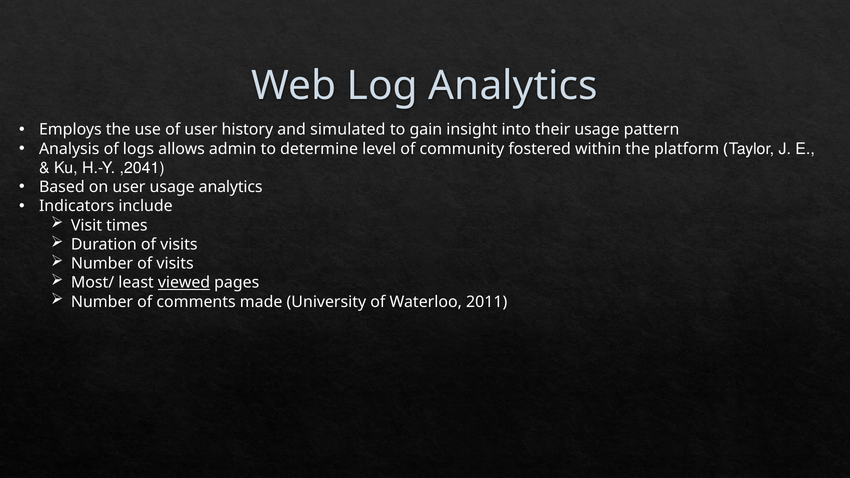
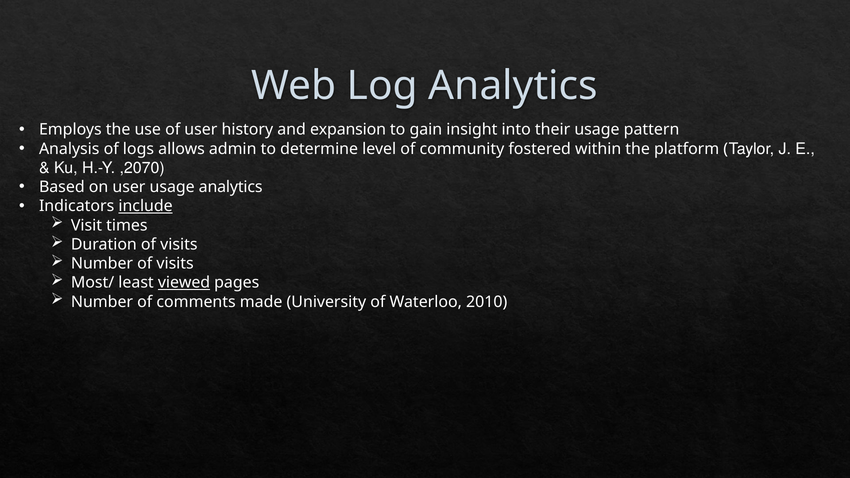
simulated: simulated -> expansion (348, 130)
,2041: ,2041 -> ,2070 (142, 168)
include underline: none -> present (146, 206)
2011: 2011 -> 2010 (487, 302)
